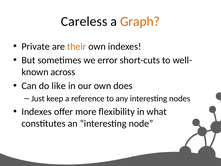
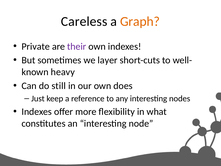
their colour: orange -> purple (77, 46)
error: error -> layer (108, 60)
across: across -> heavy (63, 72)
like: like -> still (59, 86)
